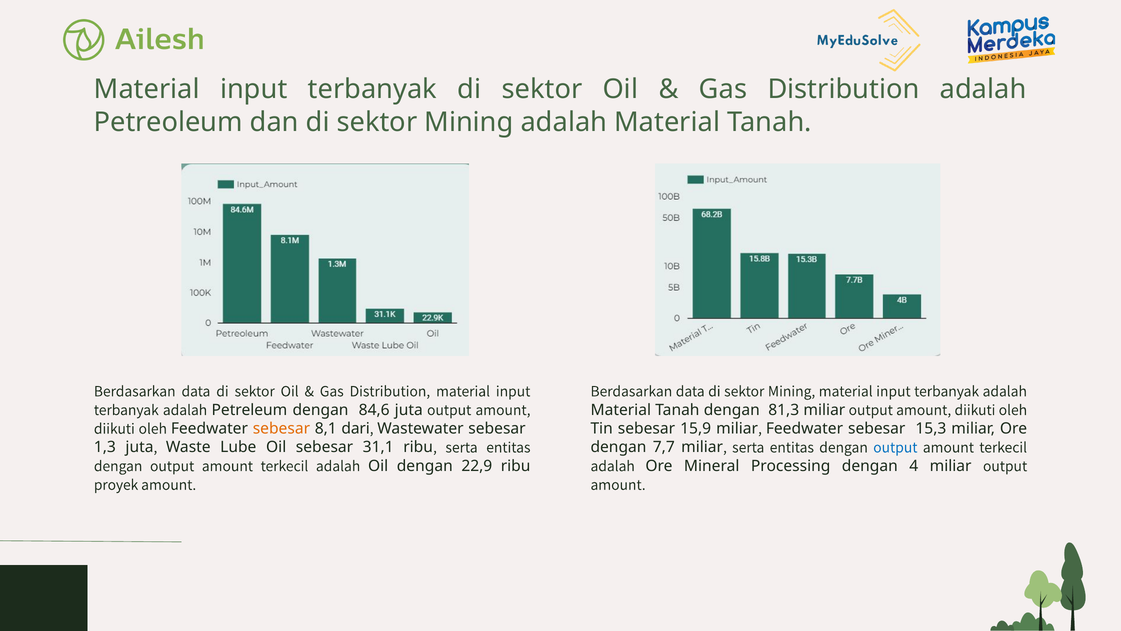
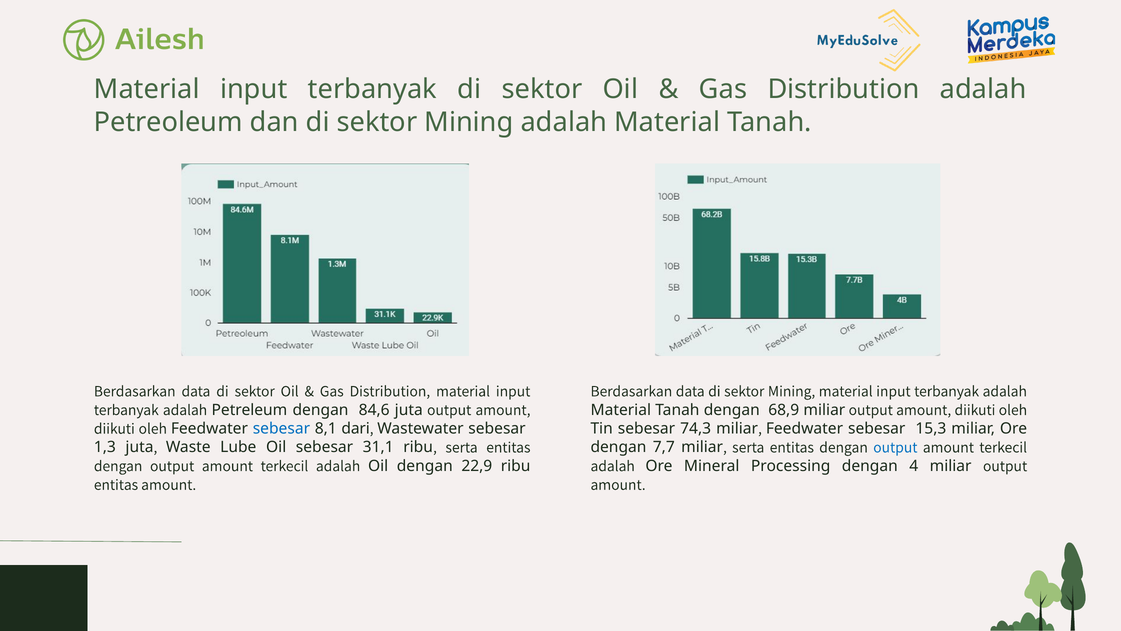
81,3: 81,3 -> 68,9 (784, 410)
sebesar colour: orange -> blue (281, 428)
15,9: 15,9 -> 74,3 (696, 428)
proyek: proyek -> entitas (116, 484)
